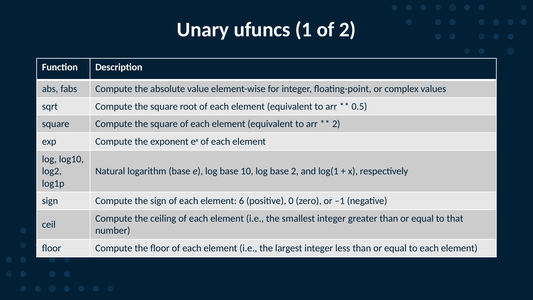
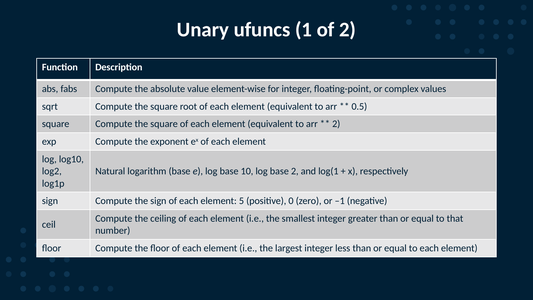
6: 6 -> 5 (242, 201)
